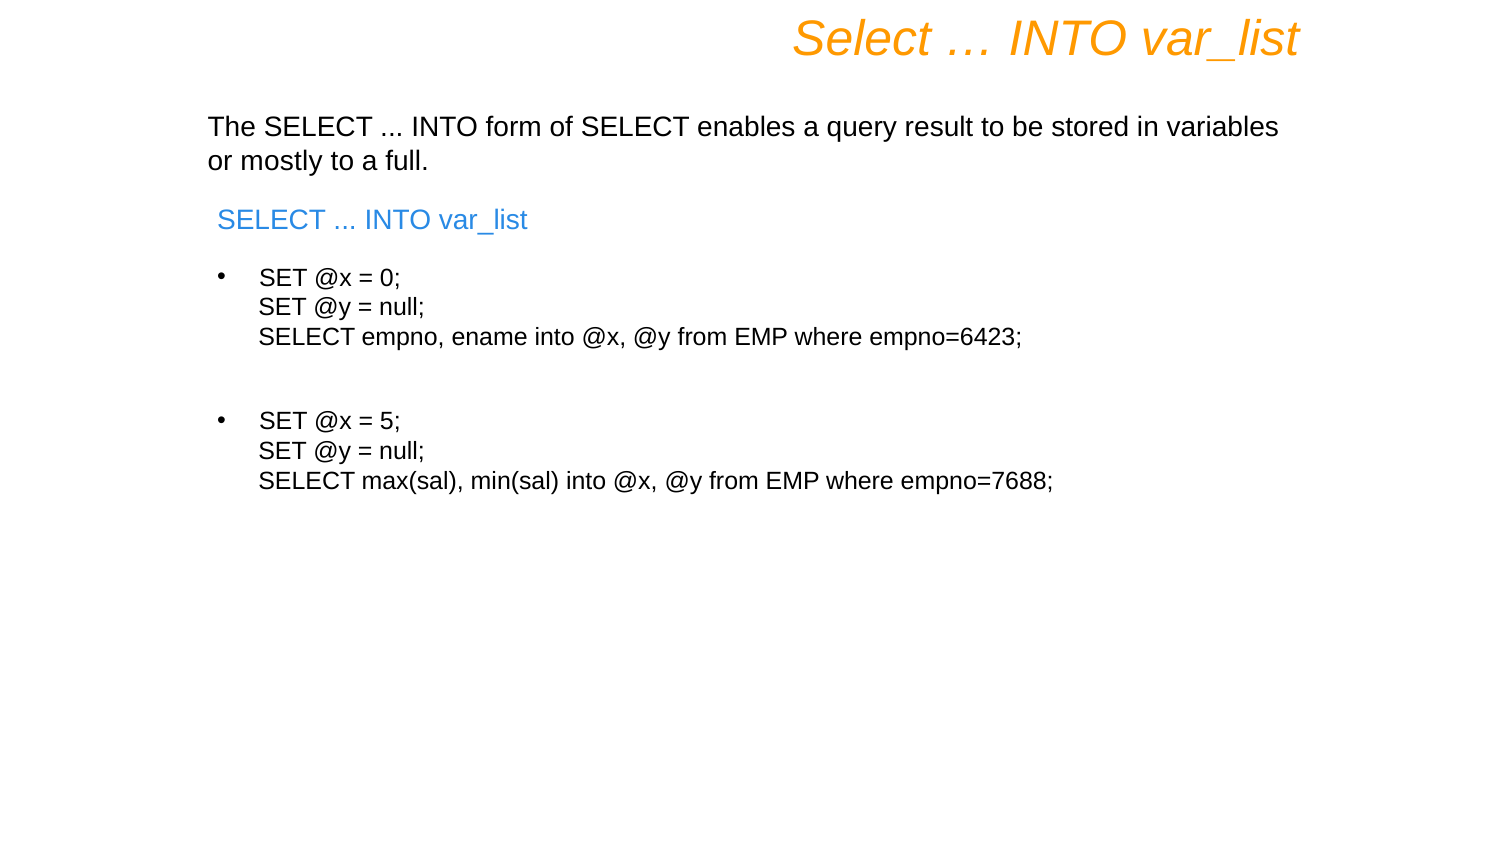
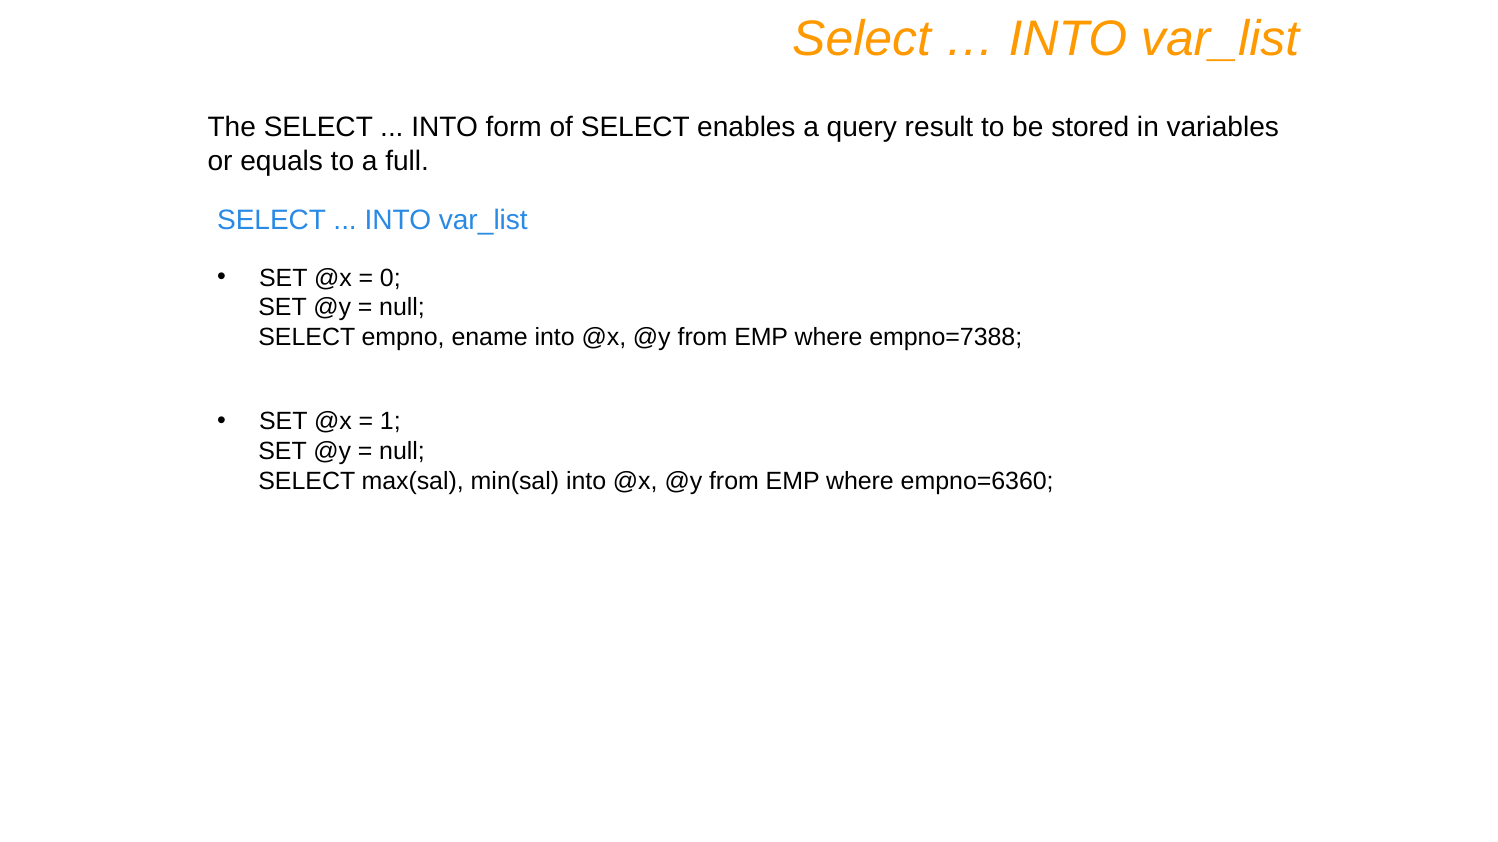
mostly: mostly -> equals (282, 161)
empno=6423: empno=6423 -> empno=7388 (946, 338)
5: 5 -> 1 (390, 422)
empno=7688: empno=7688 -> empno=6360 (977, 482)
